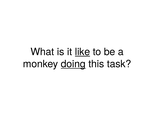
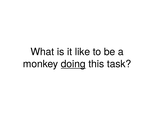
like underline: present -> none (83, 52)
